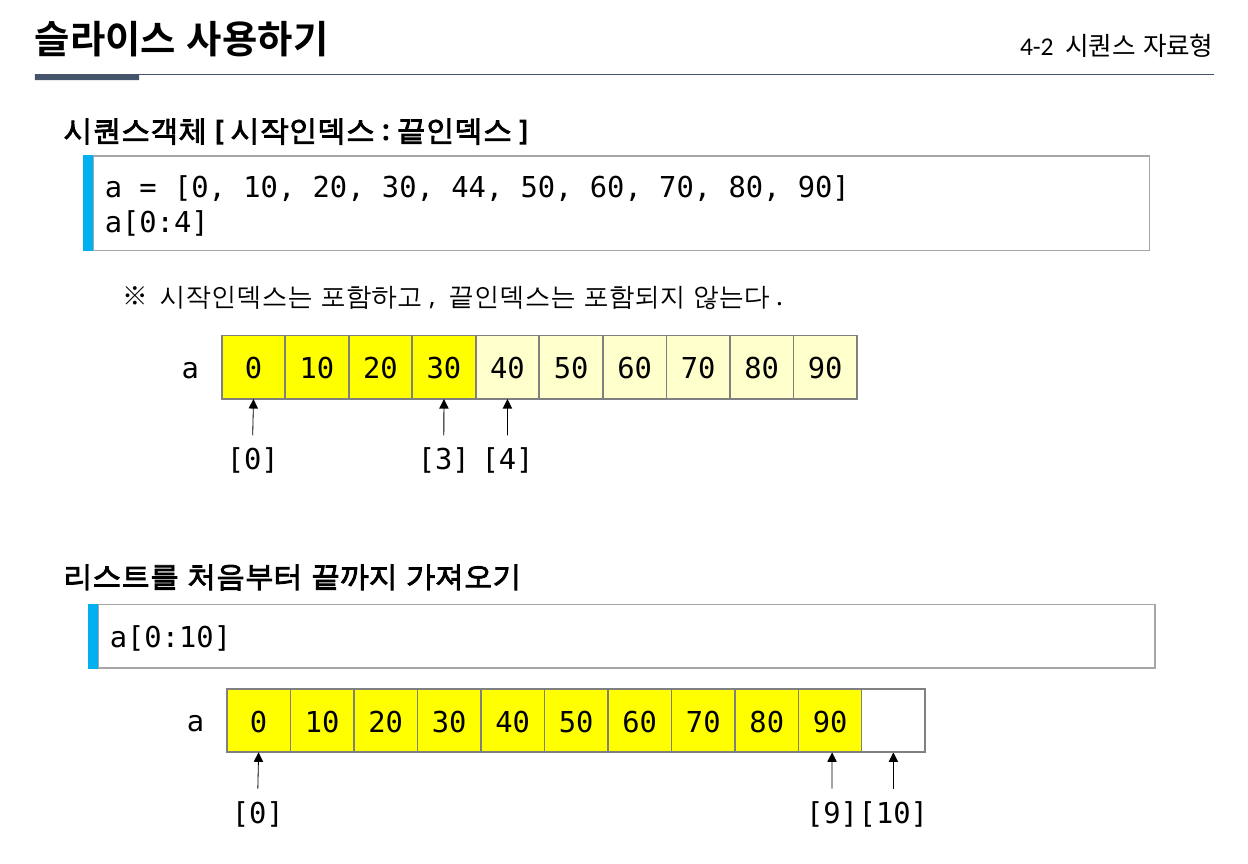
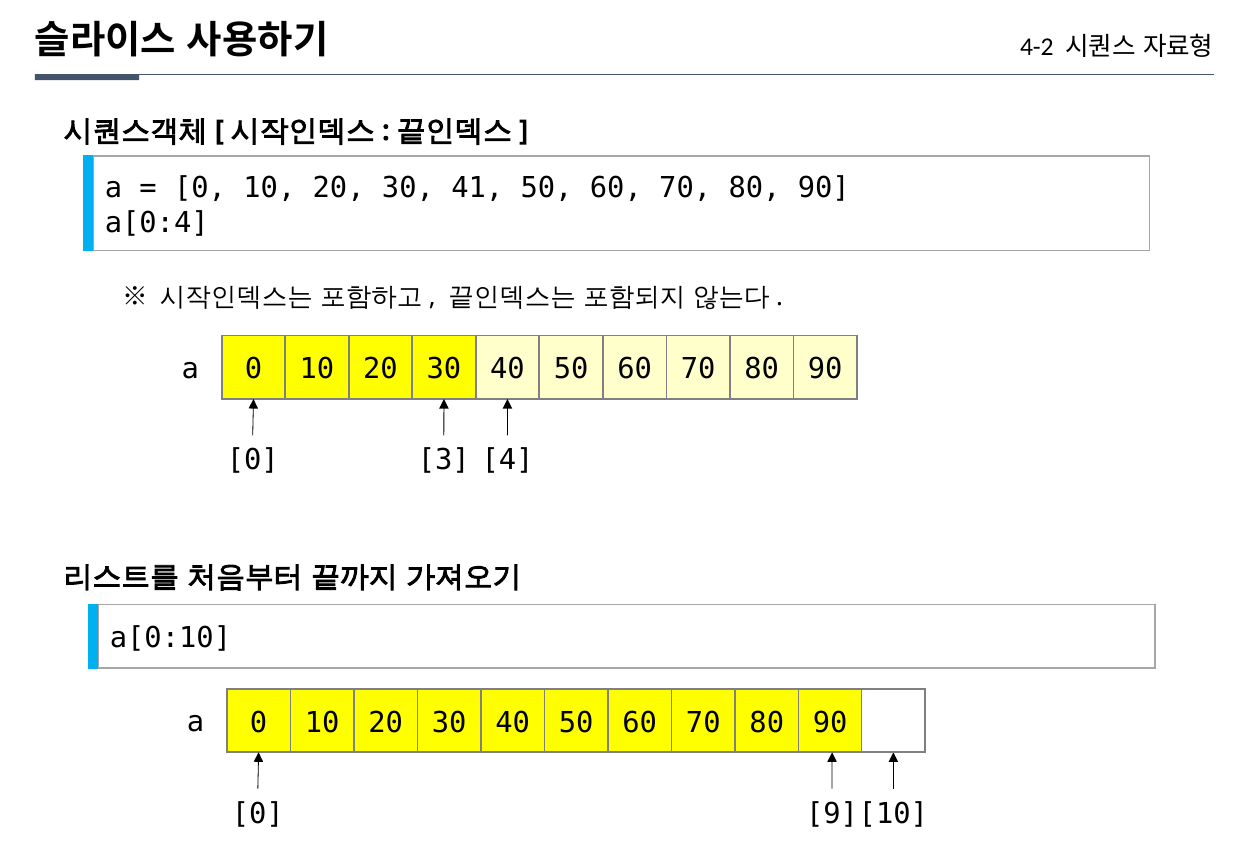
44: 44 -> 41 (477, 188)
